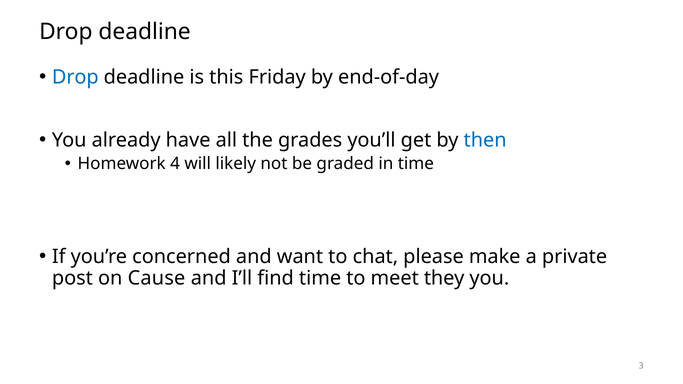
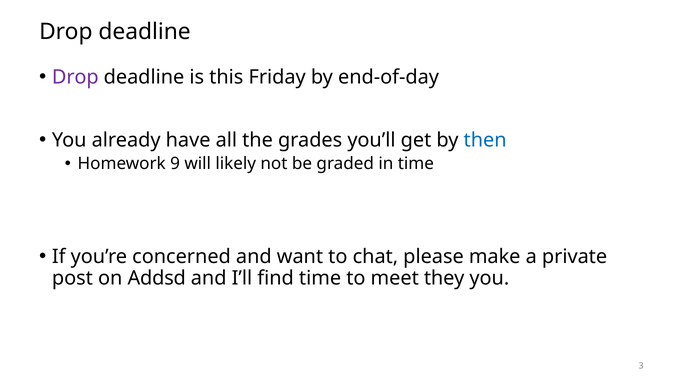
Drop colour: blue -> purple (75, 77)
4: 4 -> 9 (175, 164)
Cause: Cause -> Addsd (157, 278)
